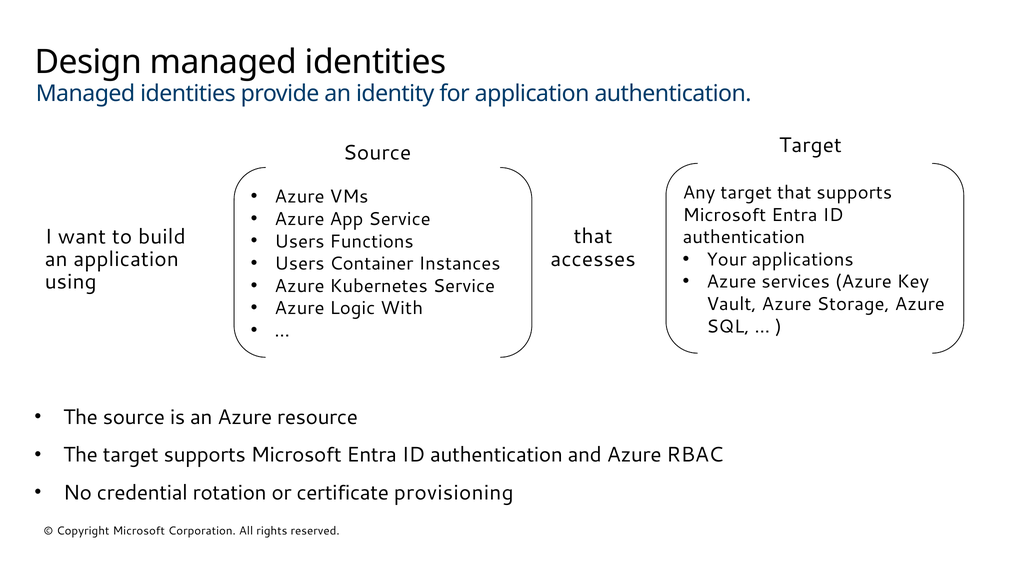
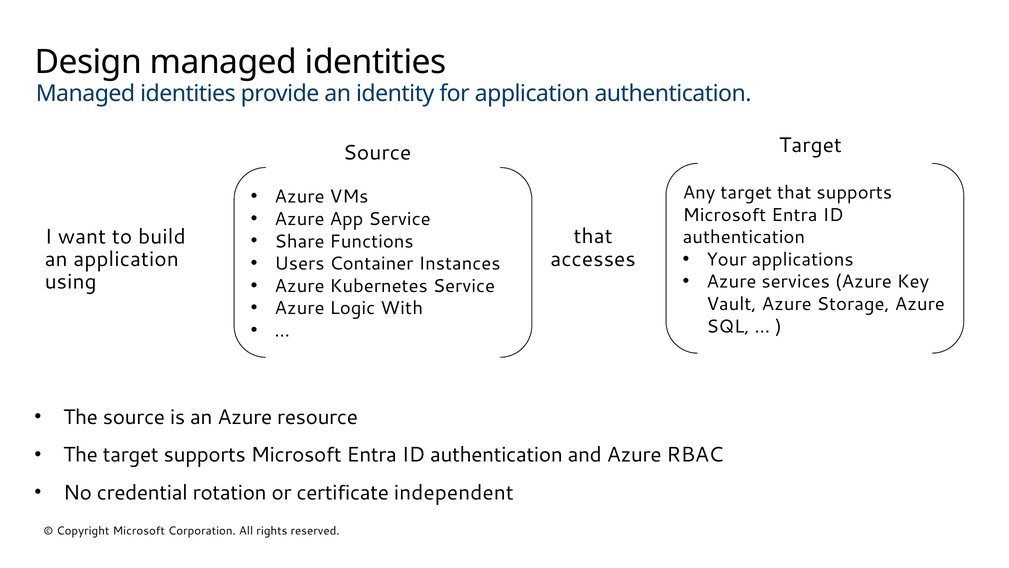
Users: Users -> Share (299, 241)
provisioning: provisioning -> independent (454, 492)
